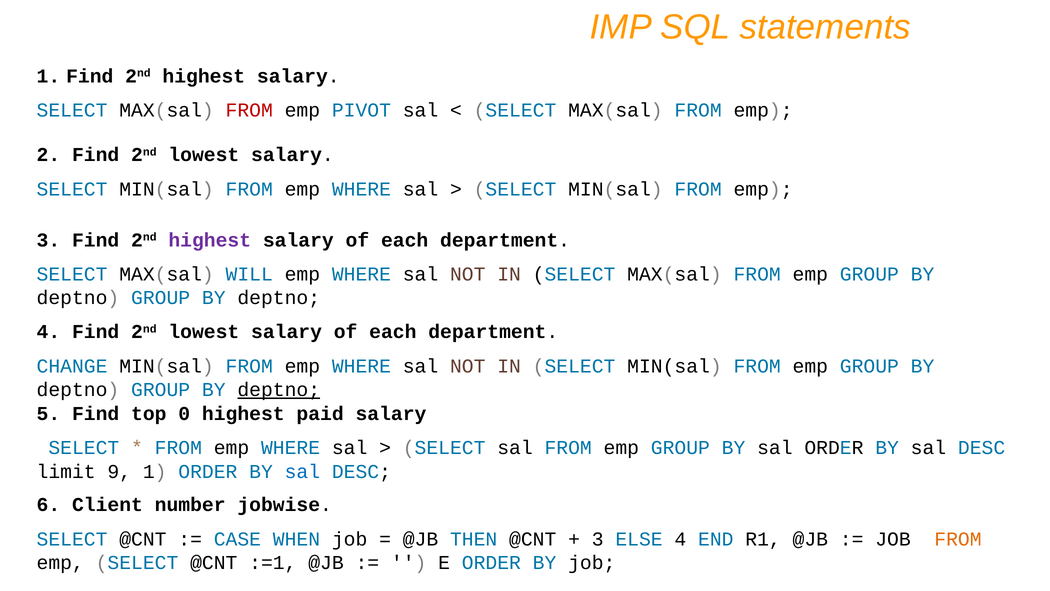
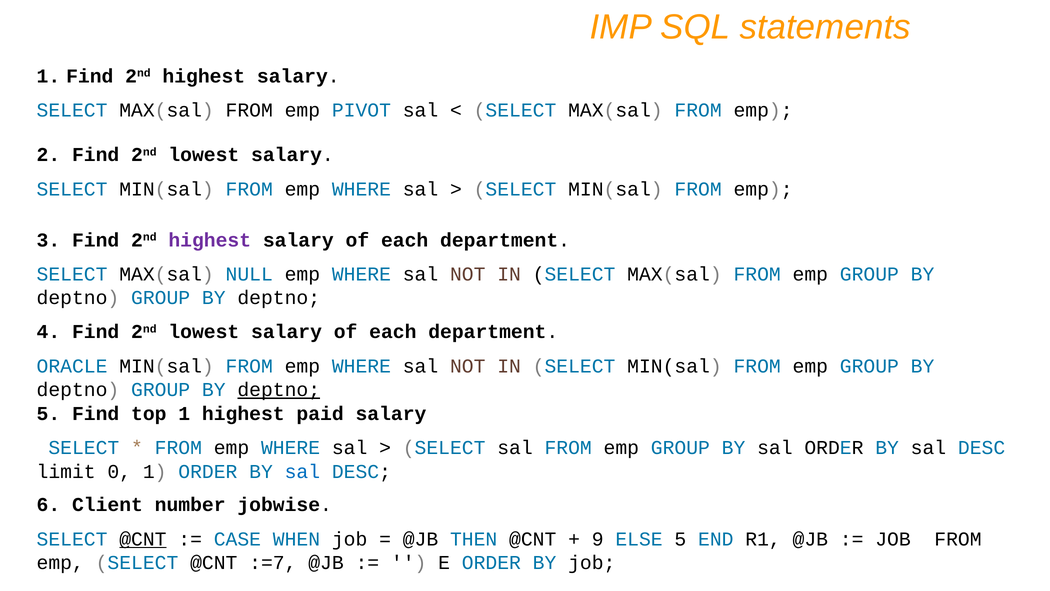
FROM colour: red -> black (249, 110)
WILL: WILL -> NULL (249, 274)
CHANGE: CHANGE -> ORACLE (72, 366)
top 0: 0 -> 1 (184, 414)
9: 9 -> 0 (119, 471)
@CNT underline: none -> present (143, 539)
3: 3 -> 9 (598, 539)
ELSE 4: 4 -> 5 (680, 539)
FROM colour: orange -> black (958, 539)
:=1: :=1 -> :=7 (273, 562)
